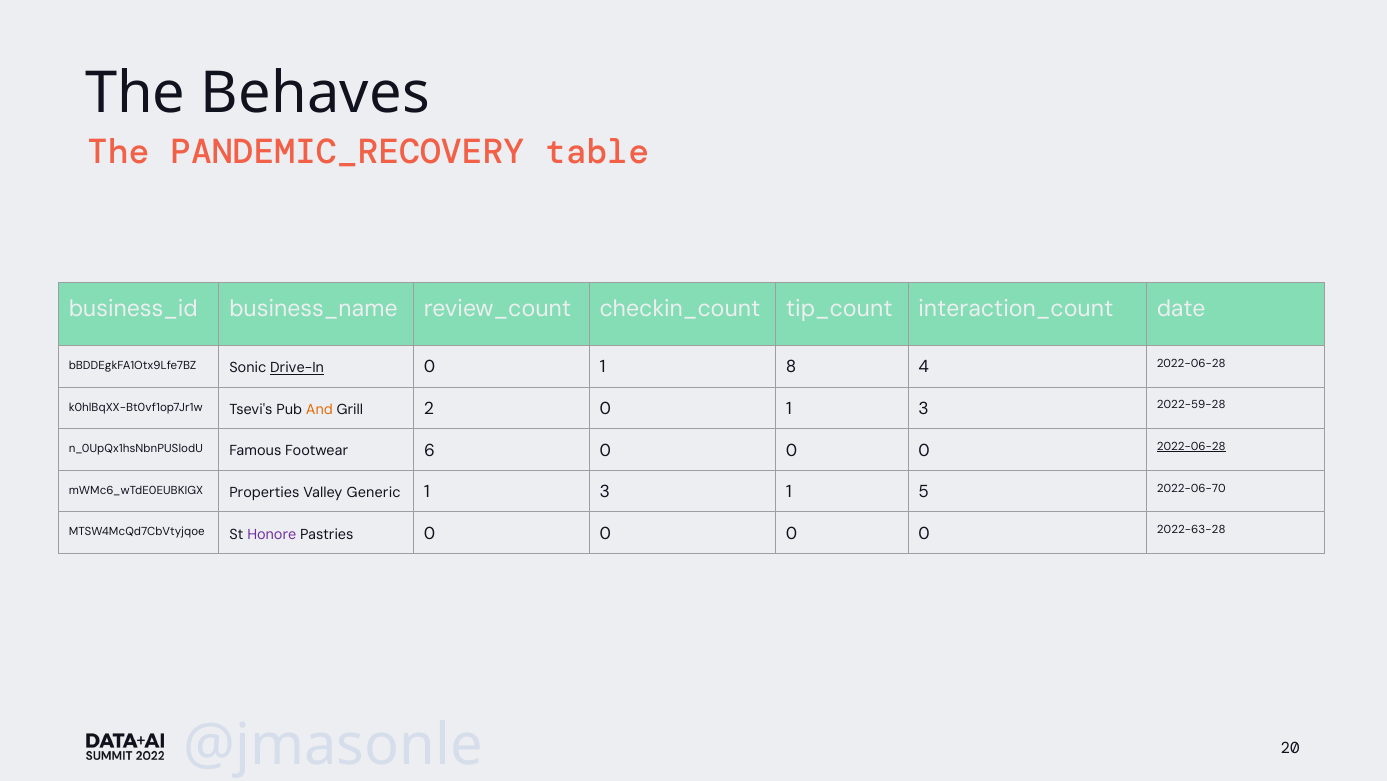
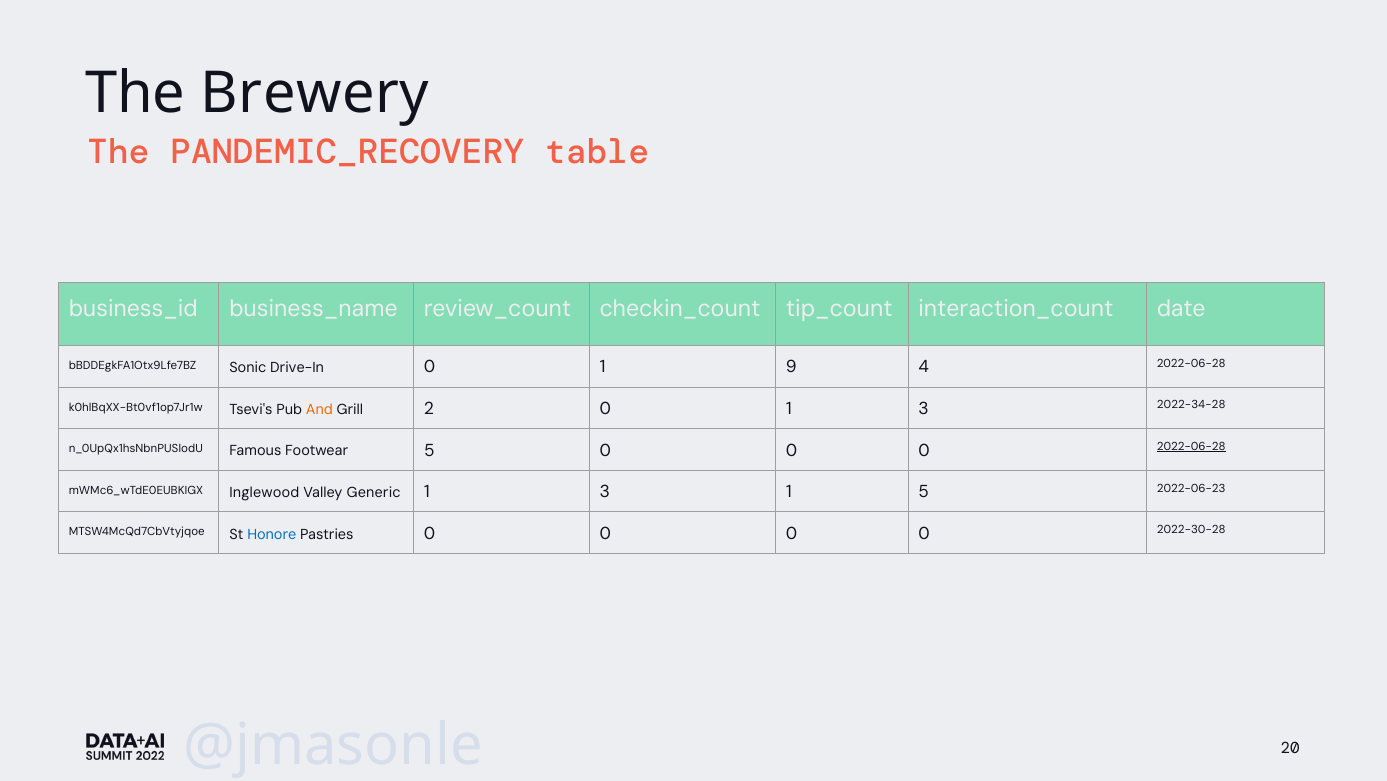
Behaves: Behaves -> Brewery (315, 94)
Drive-In underline: present -> none (297, 368)
8: 8 -> 9 (791, 367)
2022-59-28: 2022-59-28 -> 2022-34-28 (1191, 405)
Footwear 6: 6 -> 5 (429, 450)
Properties: Properties -> Inglewood (264, 492)
2022-06-70: 2022-06-70 -> 2022-06-23 (1191, 488)
Honore colour: purple -> blue (272, 534)
2022-63-28: 2022-63-28 -> 2022-30-28 (1191, 529)
